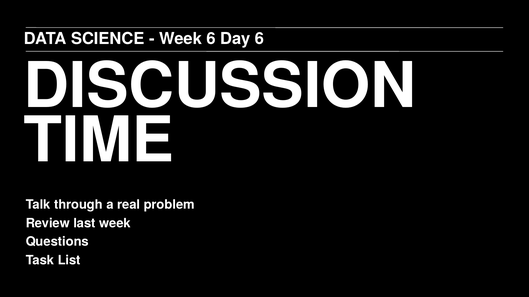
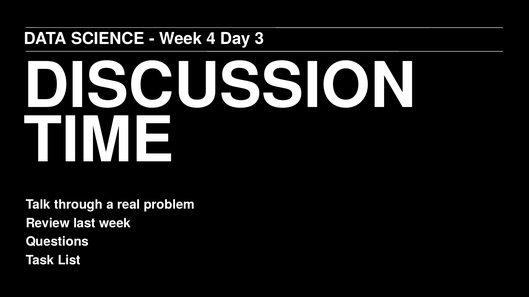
Week 6: 6 -> 4 (211, 39)
Day 6: 6 -> 3 (259, 39)
